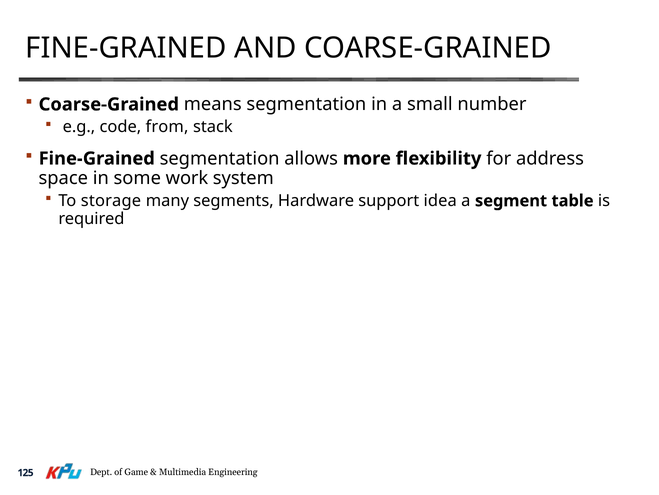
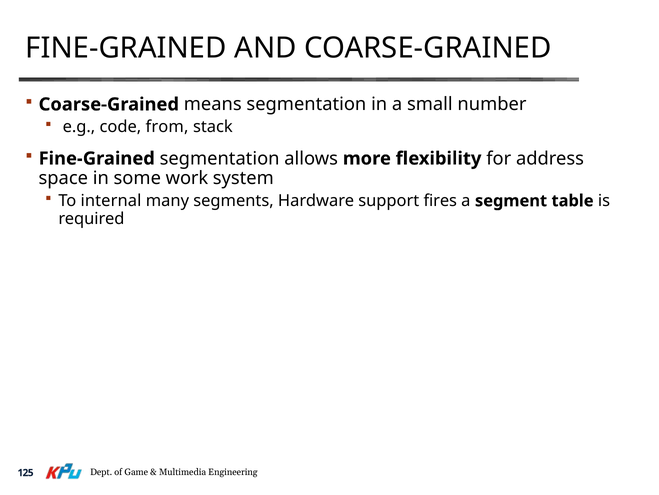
storage: storage -> internal (111, 201)
idea: idea -> fires (440, 201)
